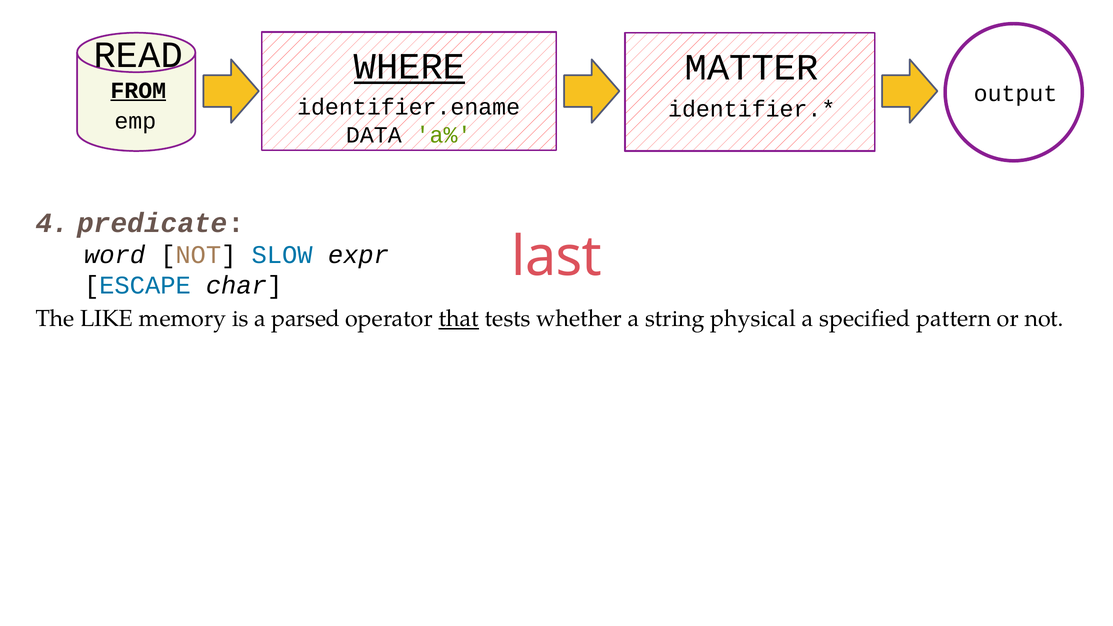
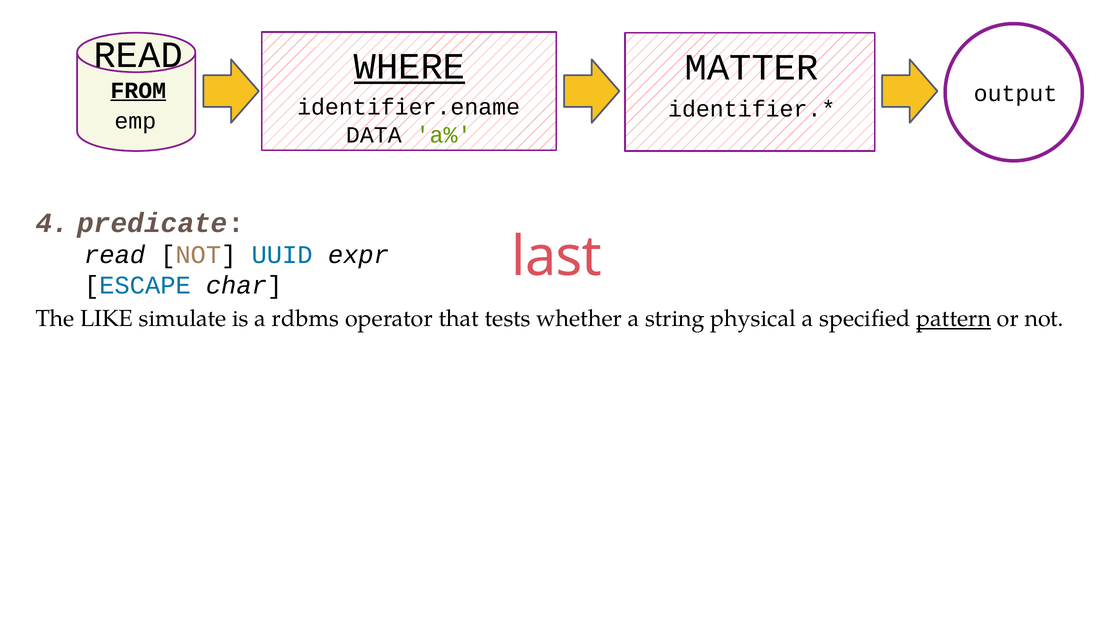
word: word -> read (115, 255)
SLOW: SLOW -> UUID (282, 255)
memory: memory -> simulate (183, 319)
parsed: parsed -> rdbms (306, 319)
that underline: present -> none (459, 319)
pattern underline: none -> present (954, 319)
